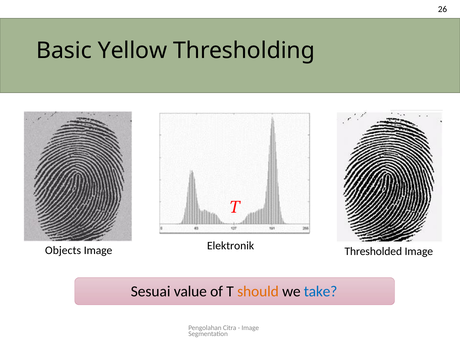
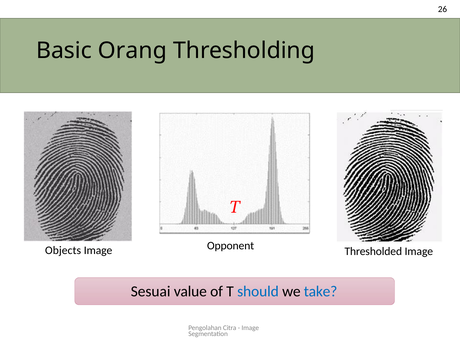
Yellow: Yellow -> Orang (132, 50)
Elektronik: Elektronik -> Opponent (231, 246)
should colour: orange -> blue (258, 291)
